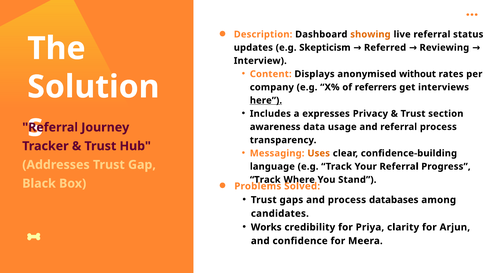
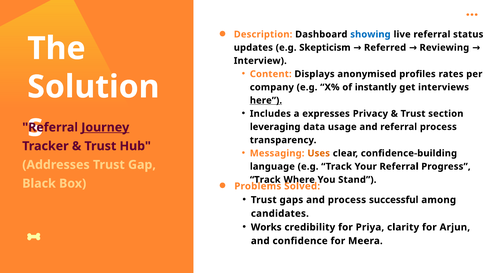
showing colour: orange -> blue (370, 34)
without: without -> profiles (417, 74)
referrers: referrers -> instantly (376, 87)
awareness: awareness -> leveraging (275, 127)
Journey underline: none -> present (105, 127)
databases: databases -> successful (394, 200)
